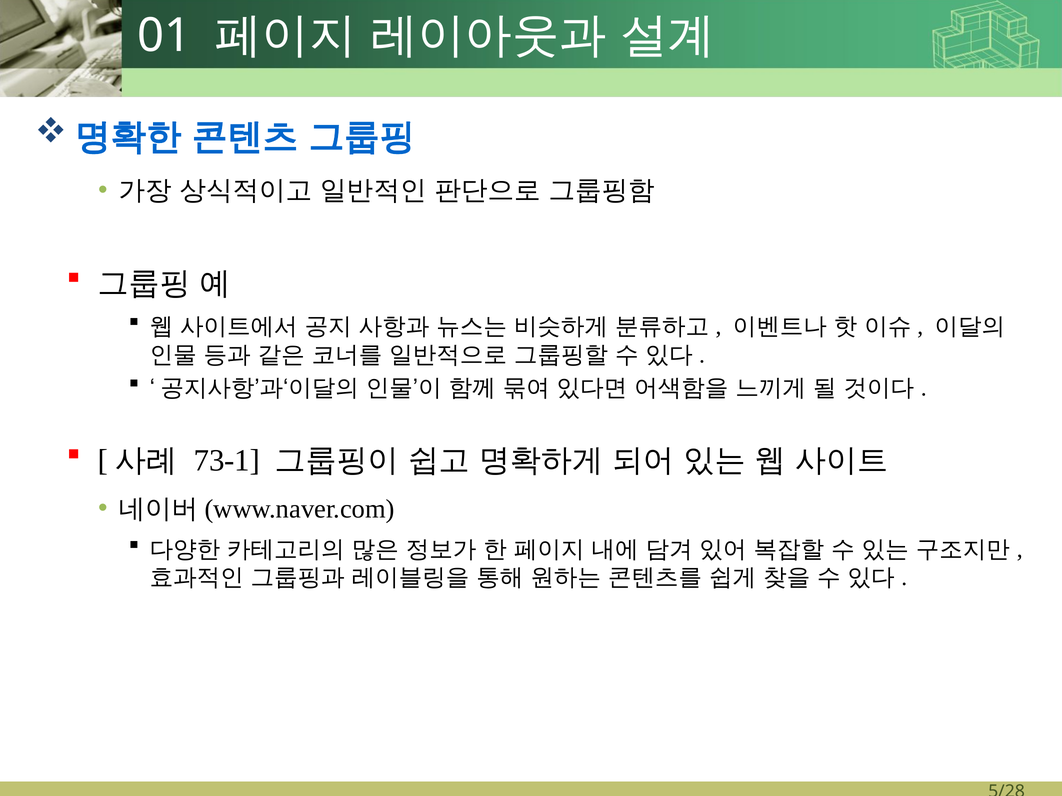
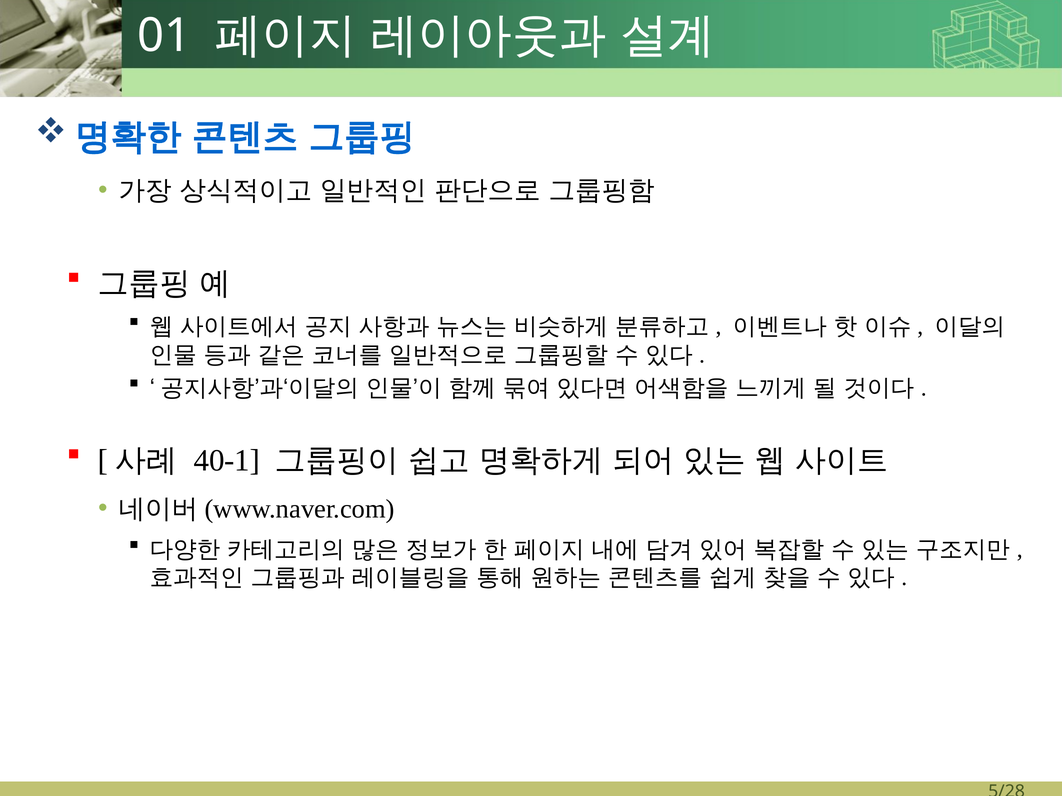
73-1: 73-1 -> 40-1 (227, 461)
